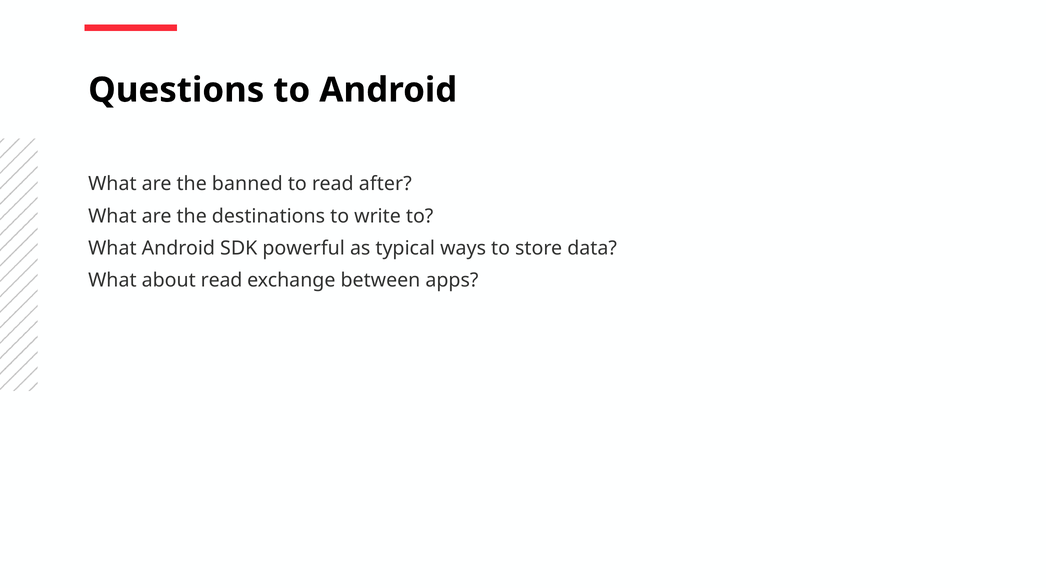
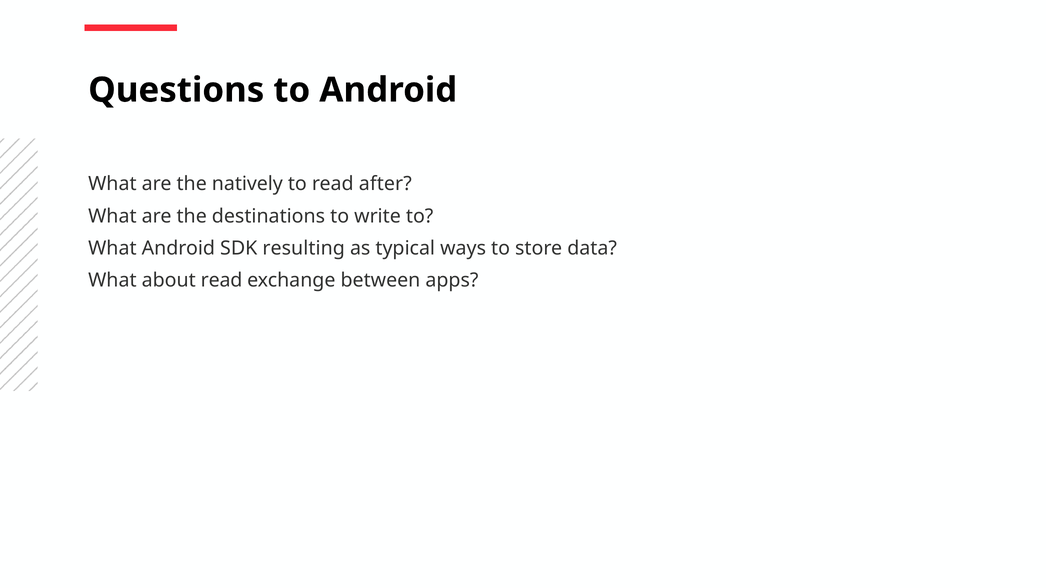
banned: banned -> natively (247, 184)
powerful: powerful -> resulting (304, 248)
